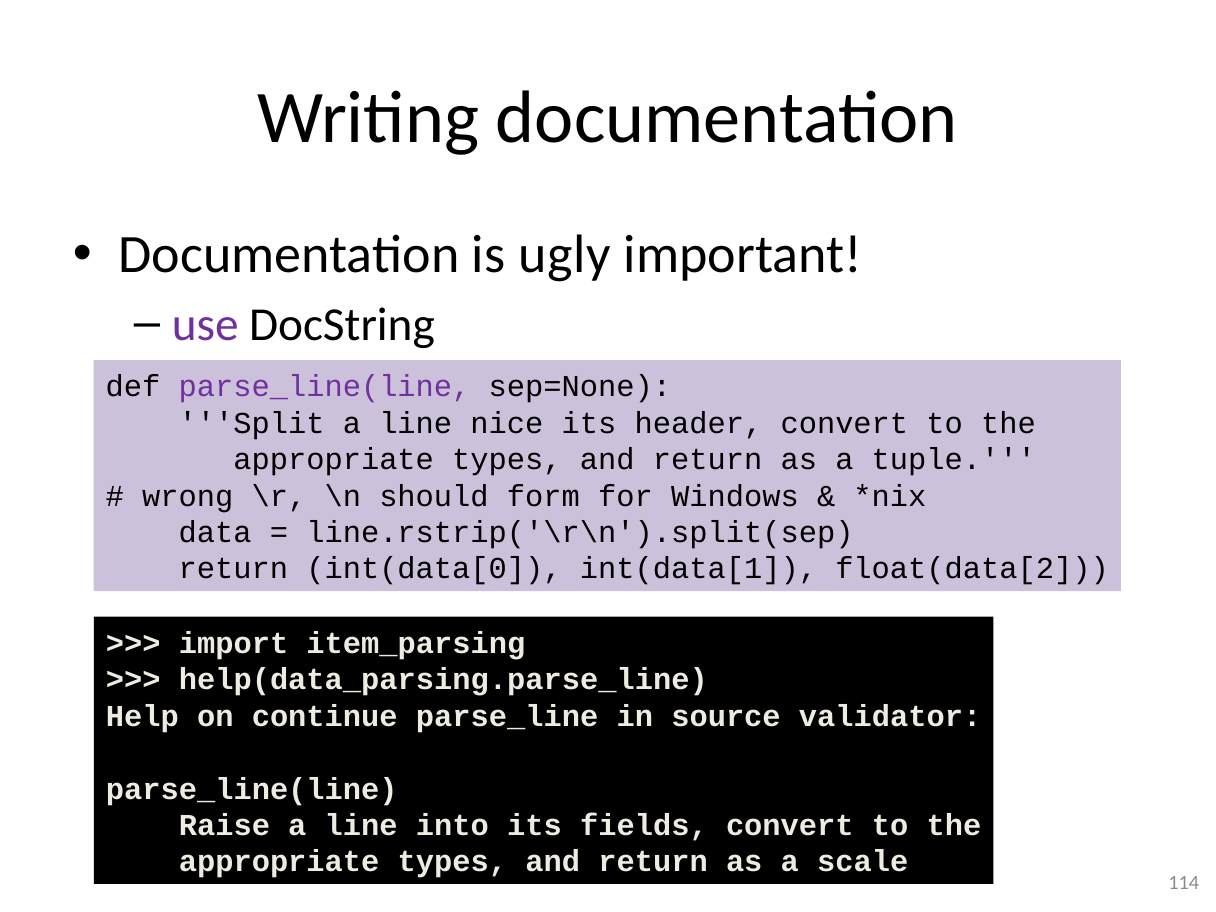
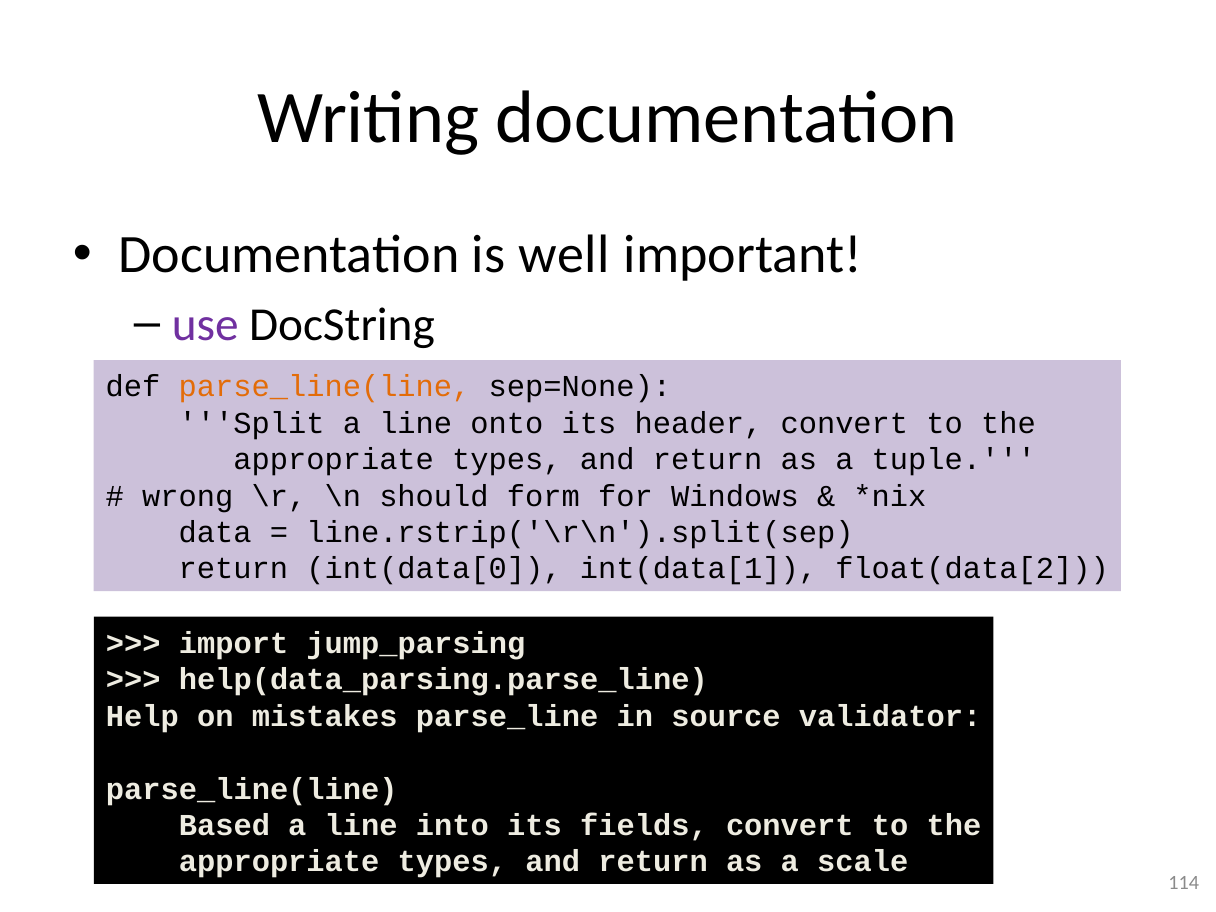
ugly: ugly -> well (564, 255)
parse_line(line colour: purple -> orange (325, 387)
nice: nice -> onto (507, 423)
item_parsing: item_parsing -> jump_parsing (416, 643)
continue: continue -> mistakes (325, 716)
Raise: Raise -> Based (224, 825)
